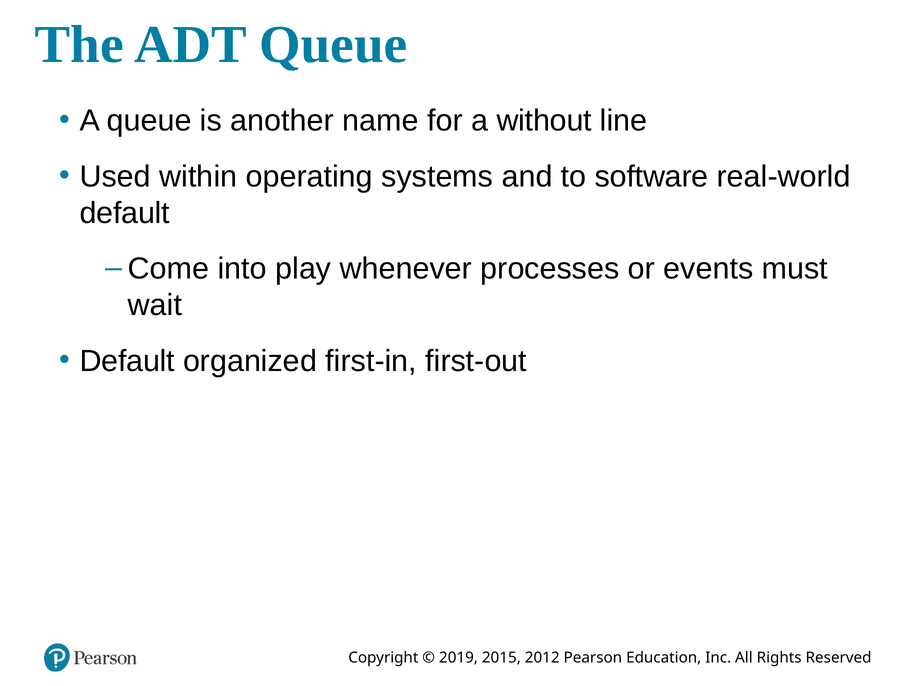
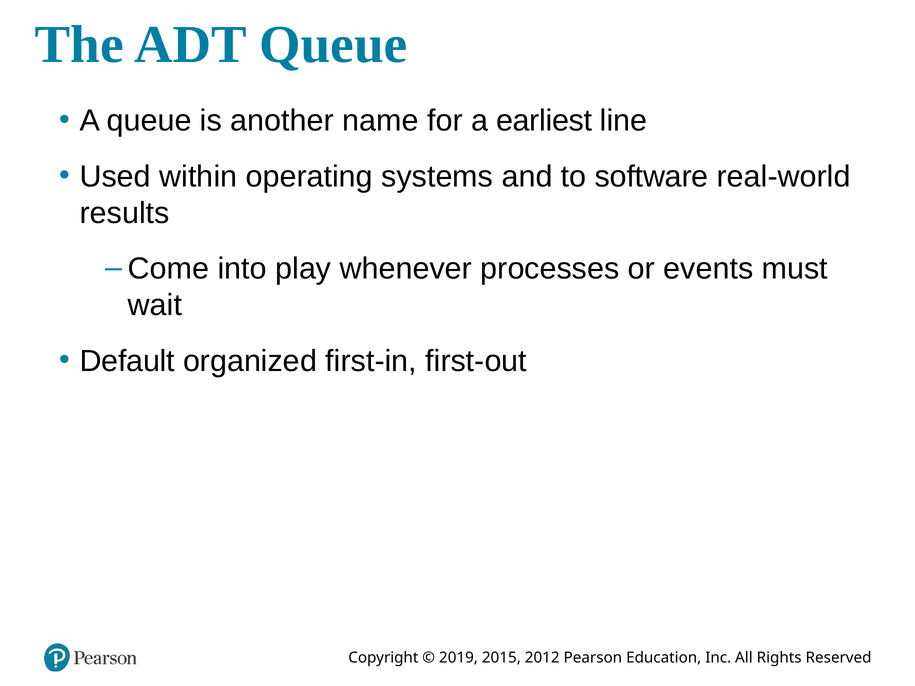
without: without -> earliest (544, 121)
default: default -> results (125, 213)
